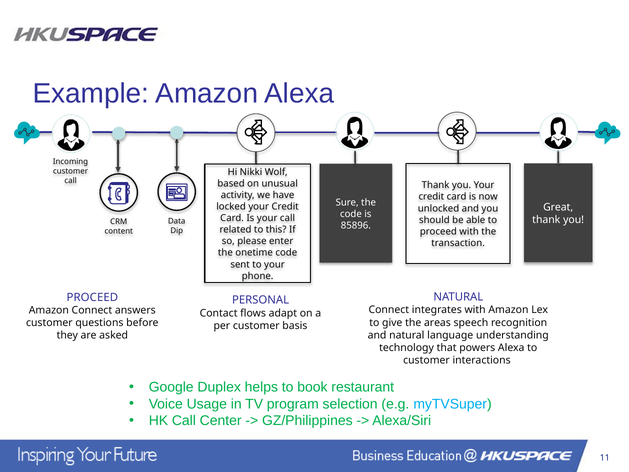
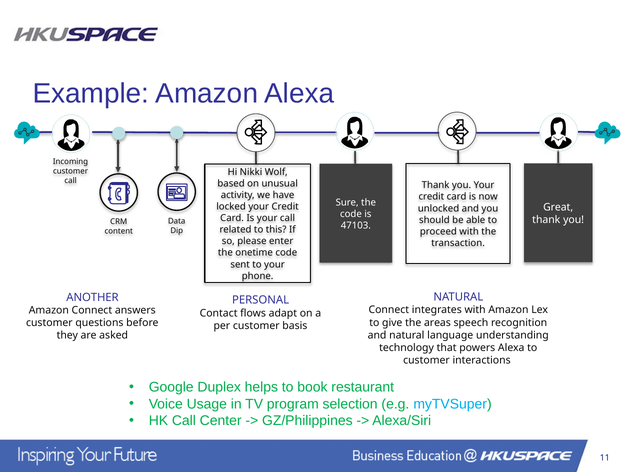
85896: 85896 -> 47103 (356, 225)
PROCEED: PROCEED -> ANOTHER (92, 297)
